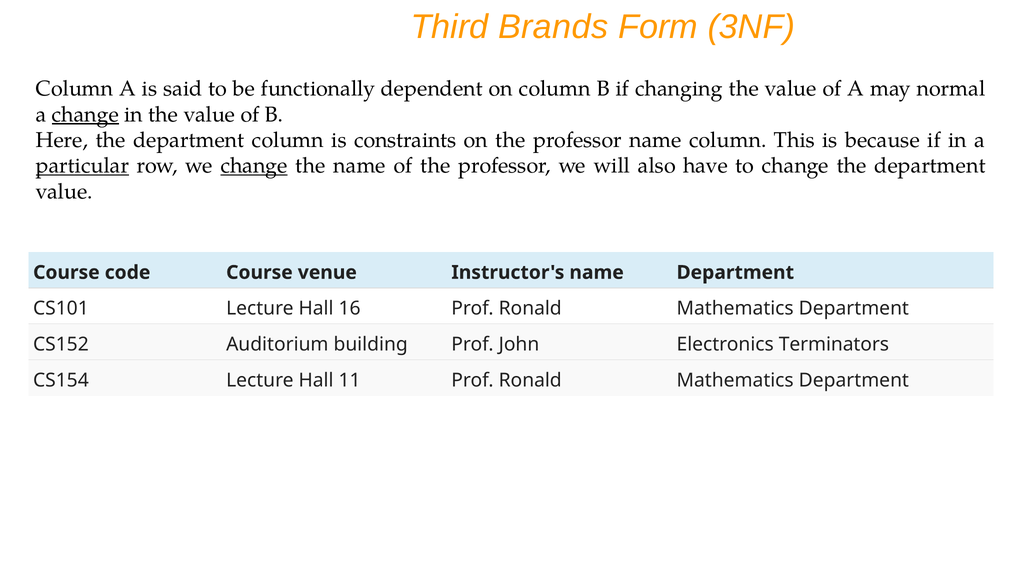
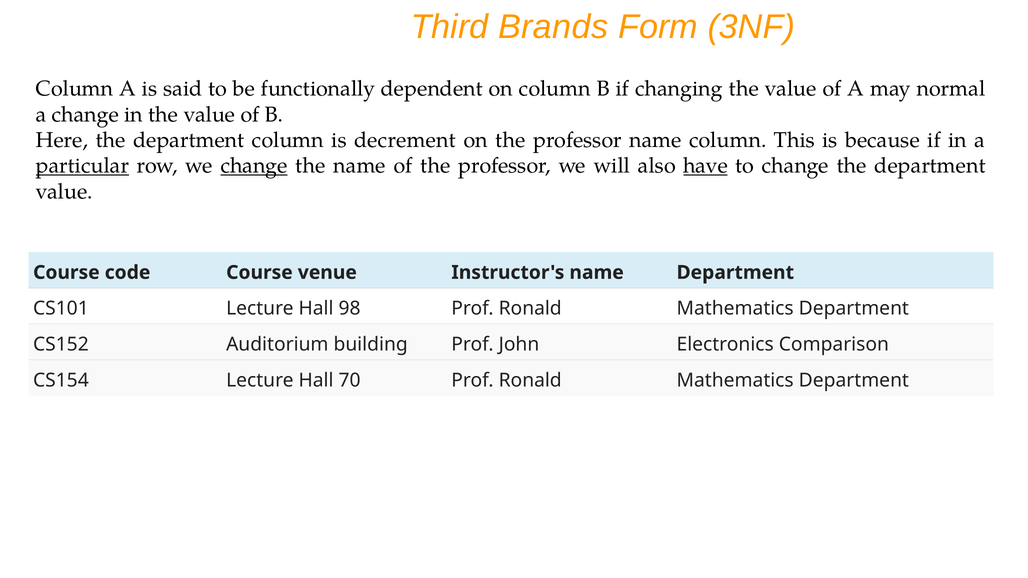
change underline: present -> none (85, 115)
constraints: constraints -> decrement (405, 140)
have underline: none -> present (706, 166)
16: 16 -> 98 (350, 309)
Terminators: Terminators -> Comparison (834, 345)
11: 11 -> 70 (350, 381)
